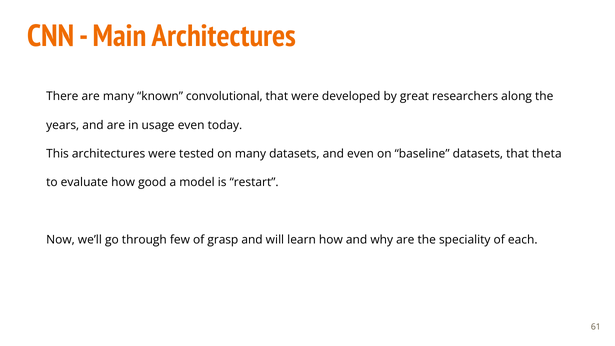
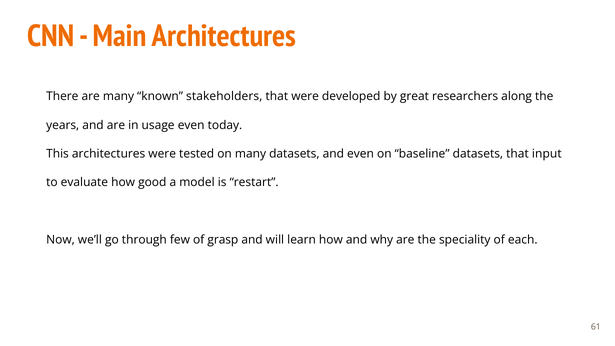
convolutional: convolutional -> stakeholders (224, 96)
theta: theta -> input (547, 154)
